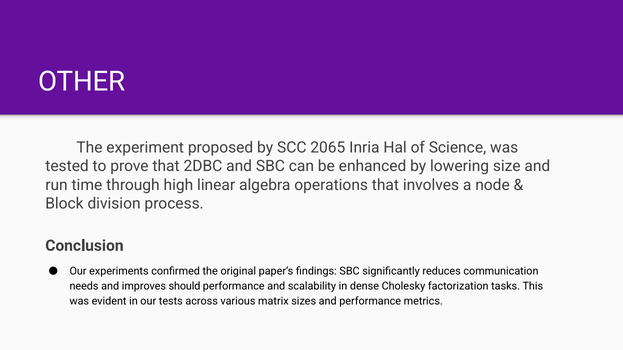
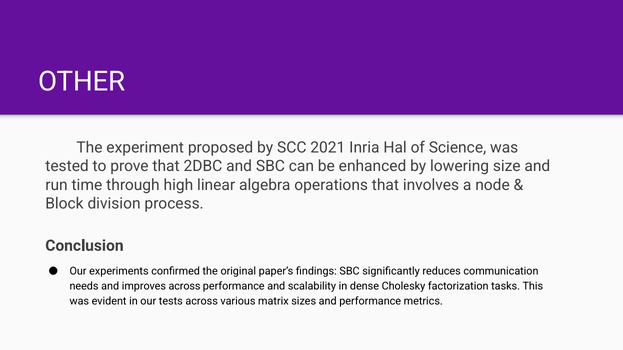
2065: 2065 -> 2021 (328, 148)
improves should: should -> across (185, 286)
